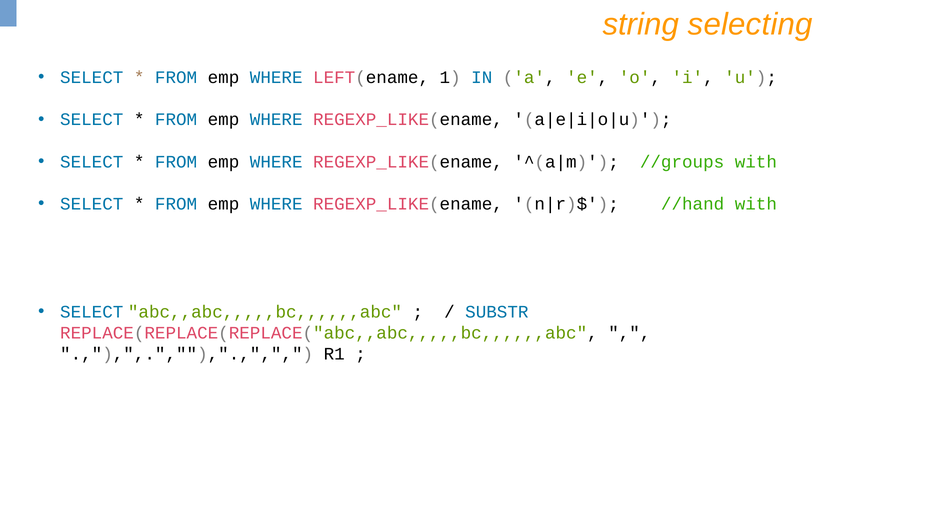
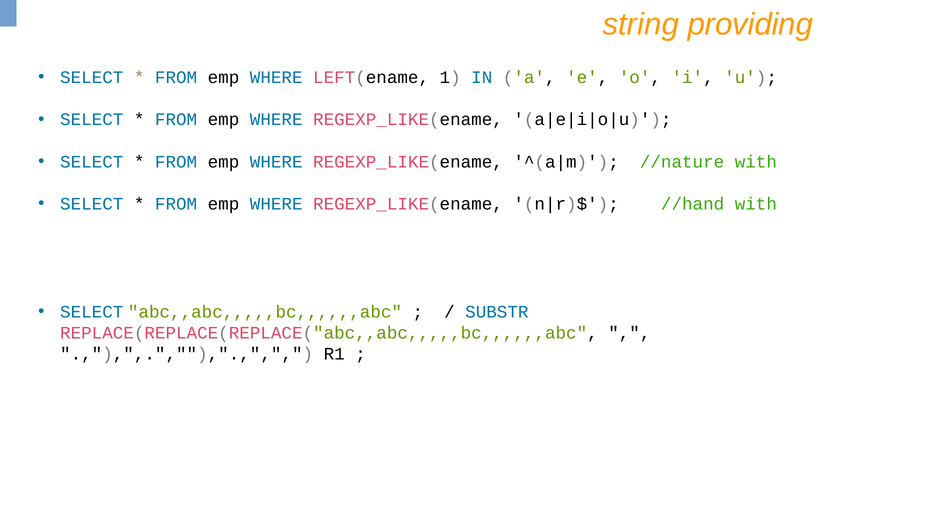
selecting: selecting -> providing (750, 24)
//groups: //groups -> //nature (682, 162)
